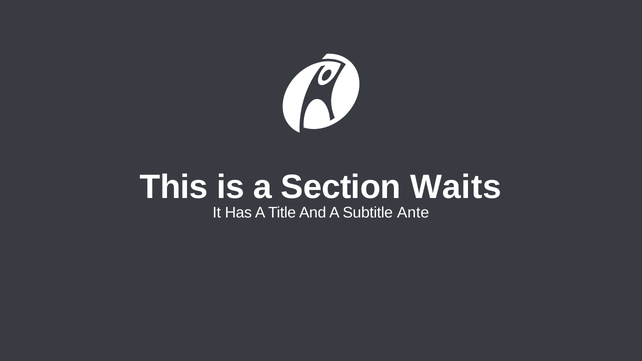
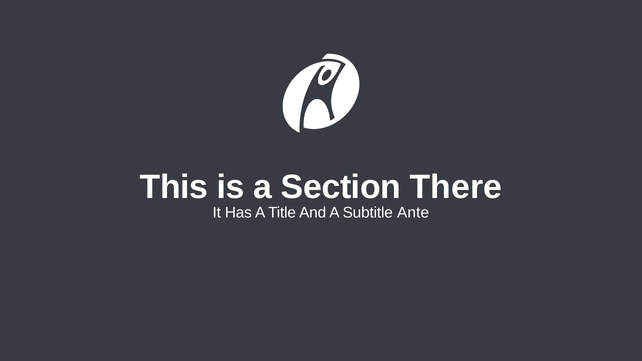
Waits: Waits -> There (456, 187)
